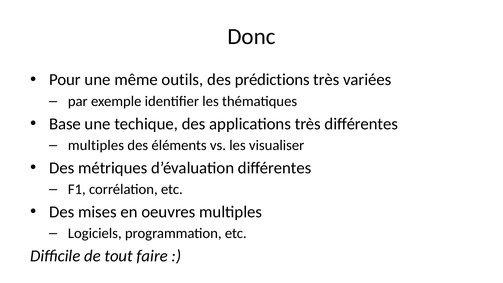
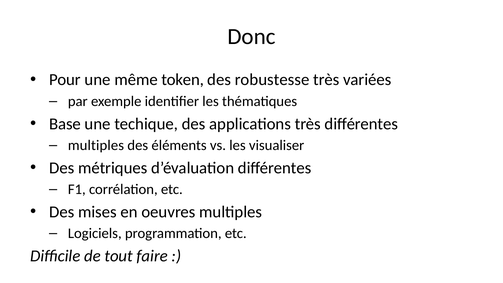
outils: outils -> token (183, 80)
prédictions: prédictions -> robustesse (272, 80)
